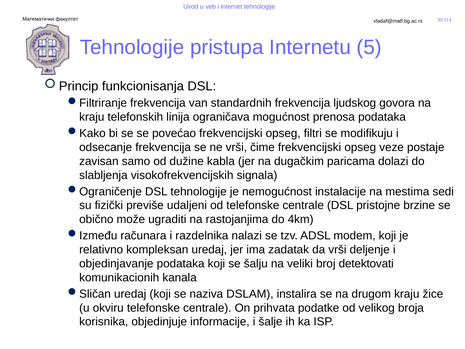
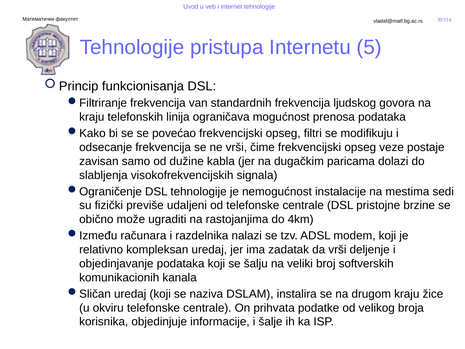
detektovati: detektovati -> softverskih (366, 263)
